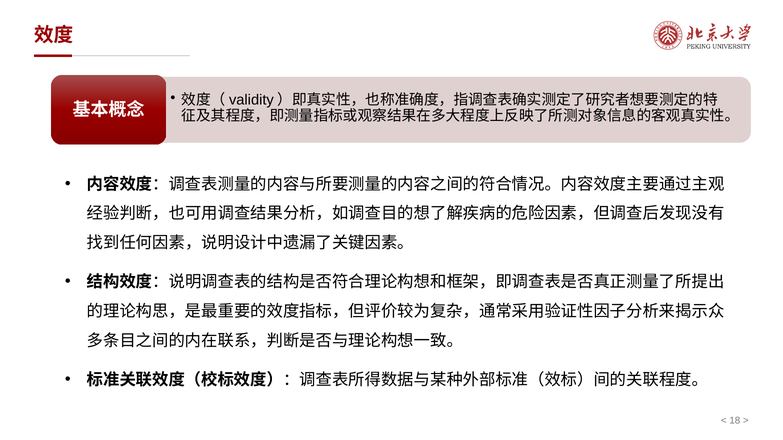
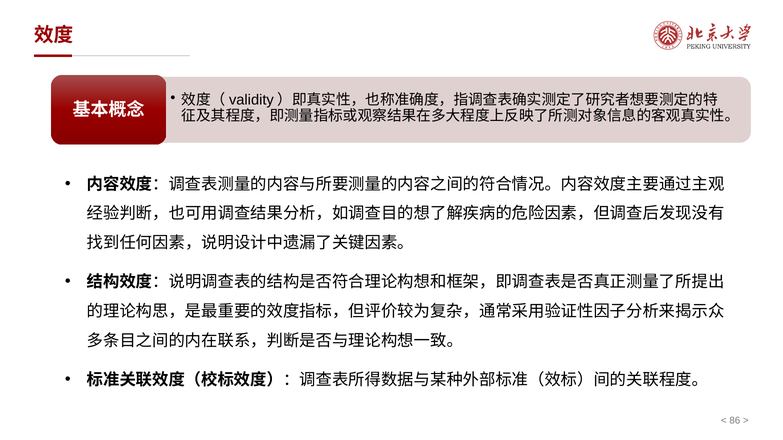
18: 18 -> 86 (735, 421)
